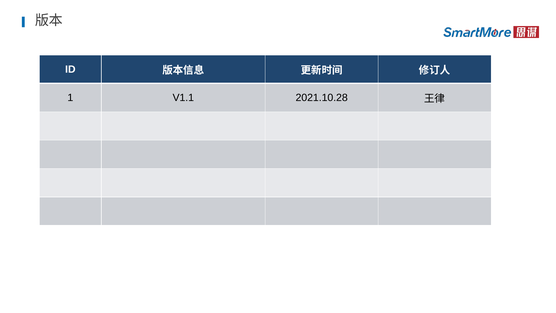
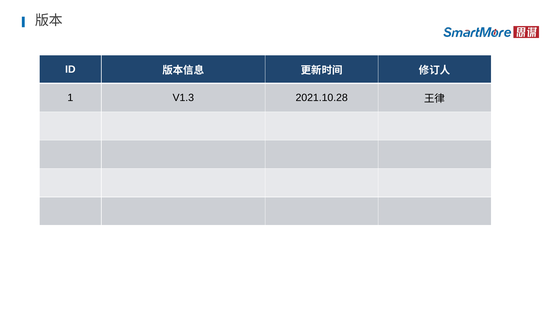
V1.1: V1.1 -> V1.3 (183, 98)
